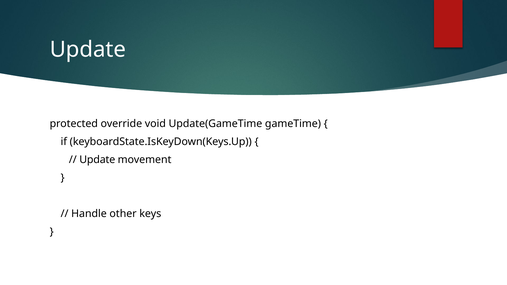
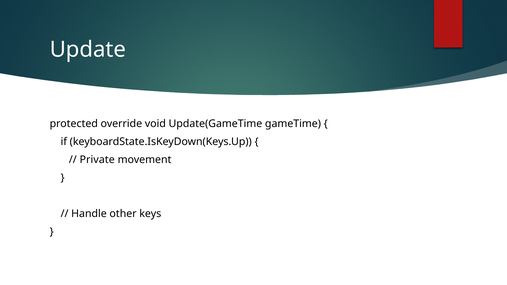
Update: Update -> Private (97, 160)
